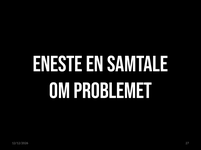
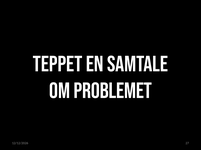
ENESTE: ENESTE -> TEPPET (58, 64)
